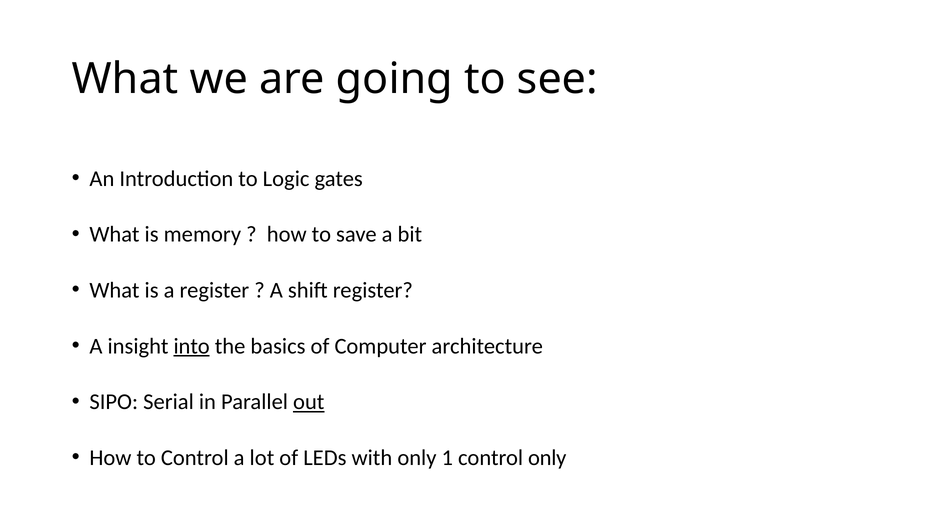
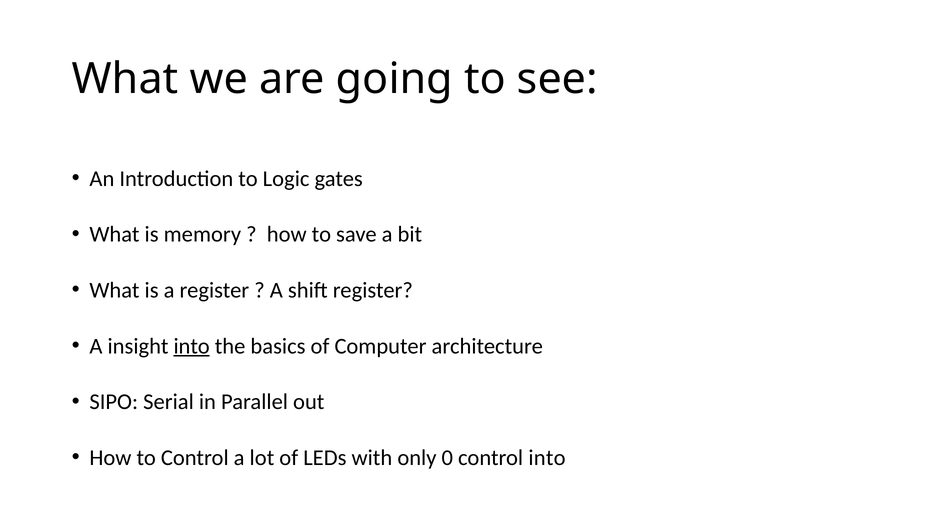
out underline: present -> none (309, 402)
1: 1 -> 0 (447, 458)
control only: only -> into (547, 458)
